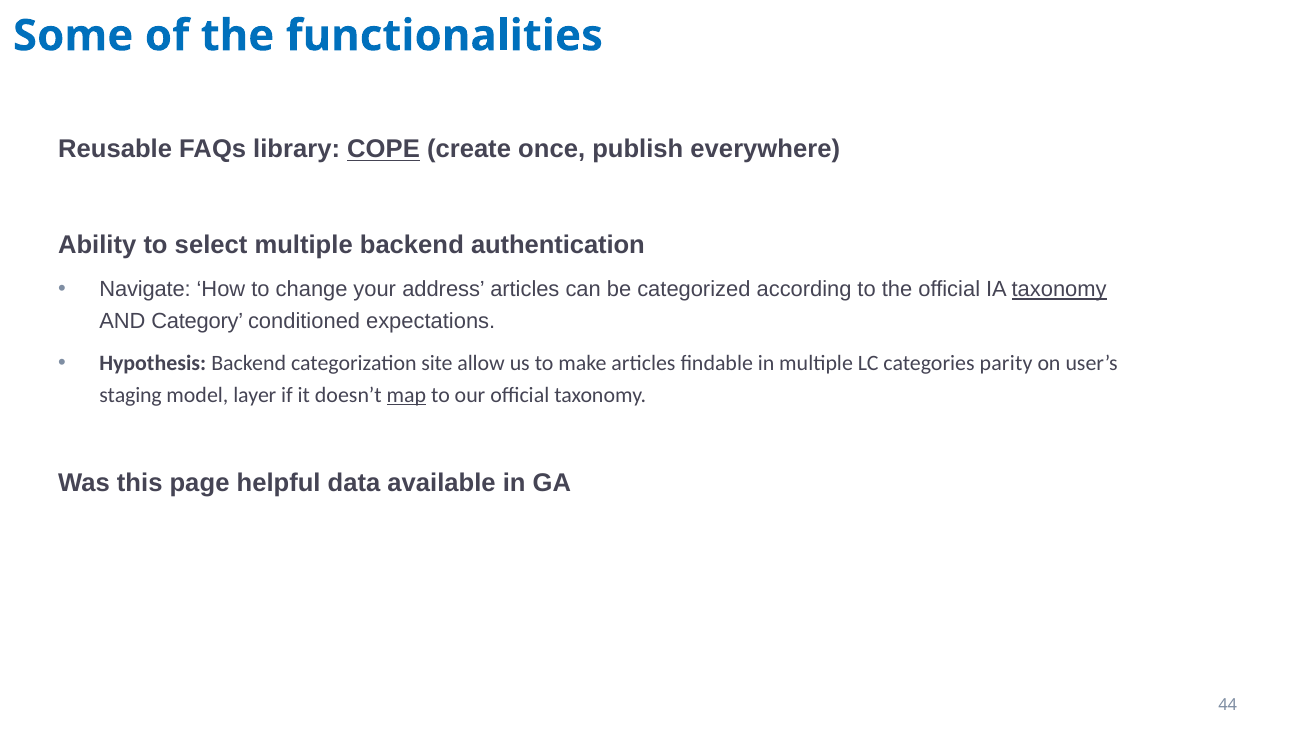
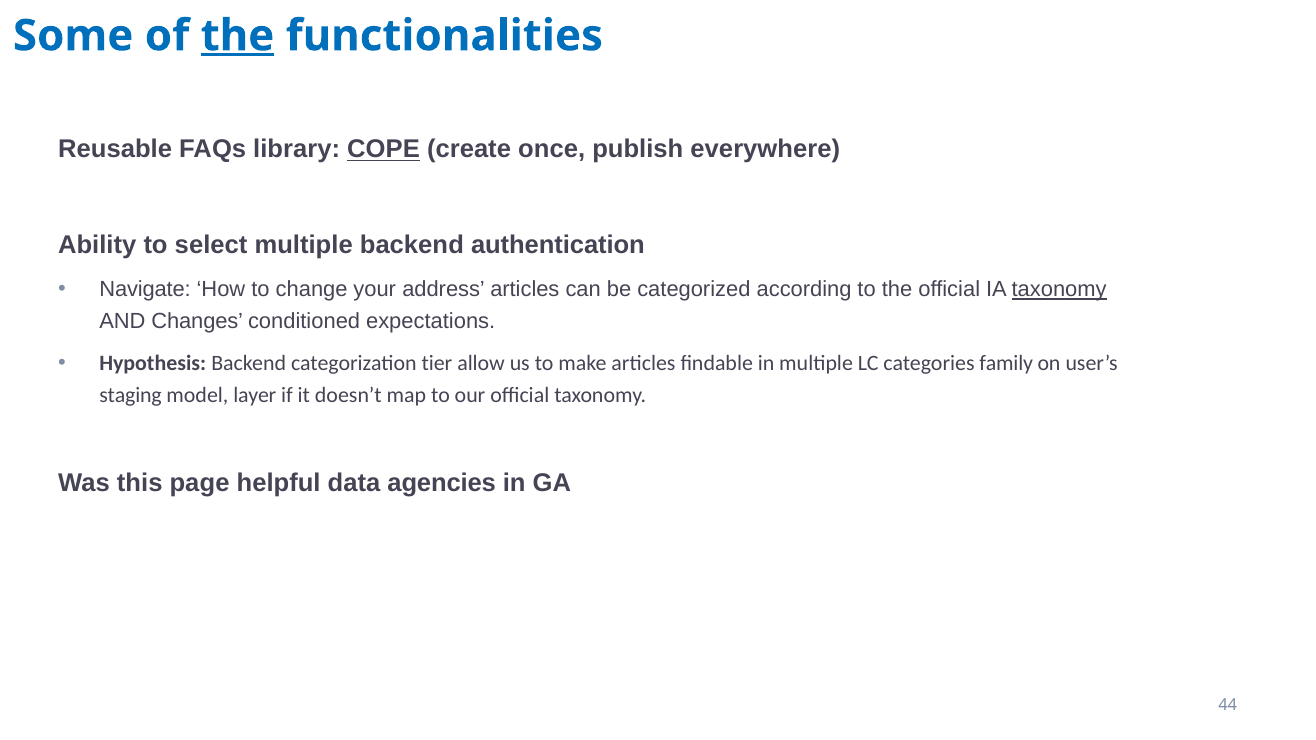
the underline: none -> present (238, 36)
Category: Category -> Changes (197, 321)
site: site -> tier (437, 364)
parity: parity -> family (1006, 364)
map underline: present -> none (406, 395)
available: available -> agencies (442, 484)
